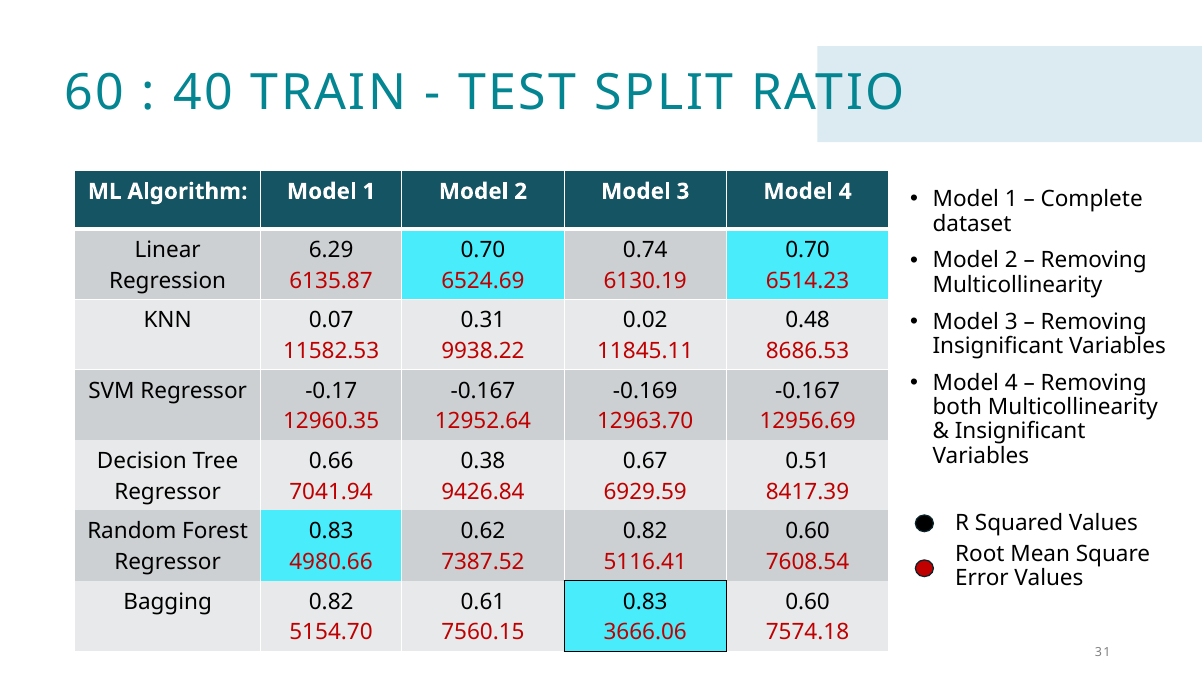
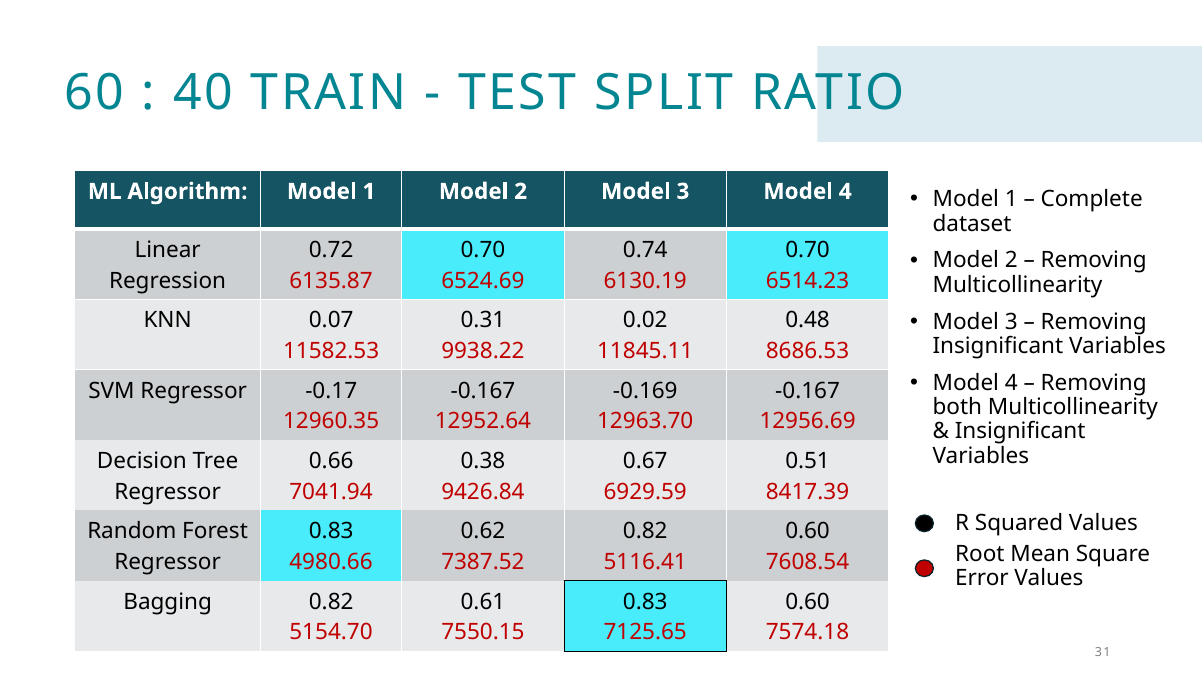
6.29: 6.29 -> 0.72 (331, 250)
7560.15: 7560.15 -> 7550.15 (483, 633)
3666.06: 3666.06 -> 7125.65 (645, 633)
